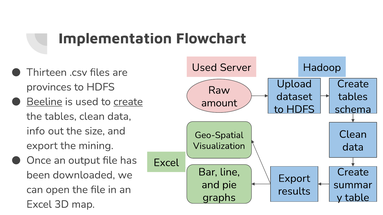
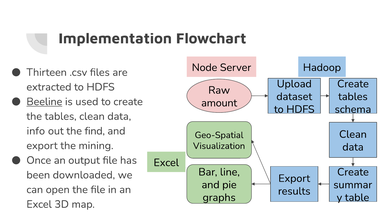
Used: Used -> Node (205, 68)
provinces: provinces -> extracted (49, 87)
create underline: present -> none (128, 102)
size: size -> find (95, 131)
